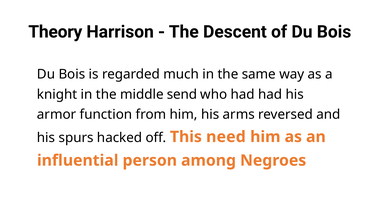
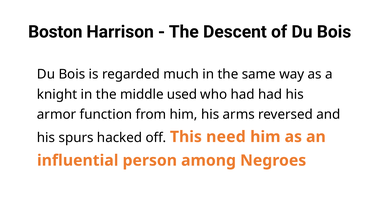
Theory: Theory -> Boston (55, 32)
send: send -> used (182, 94)
